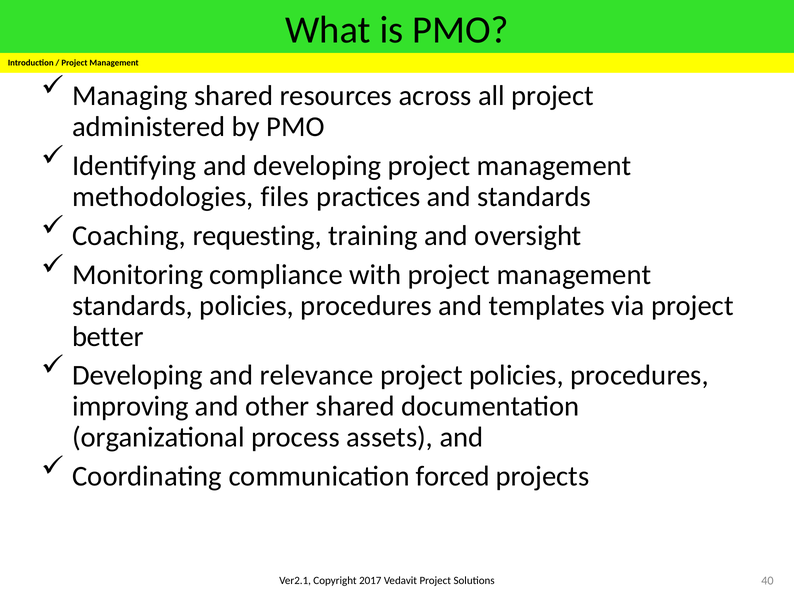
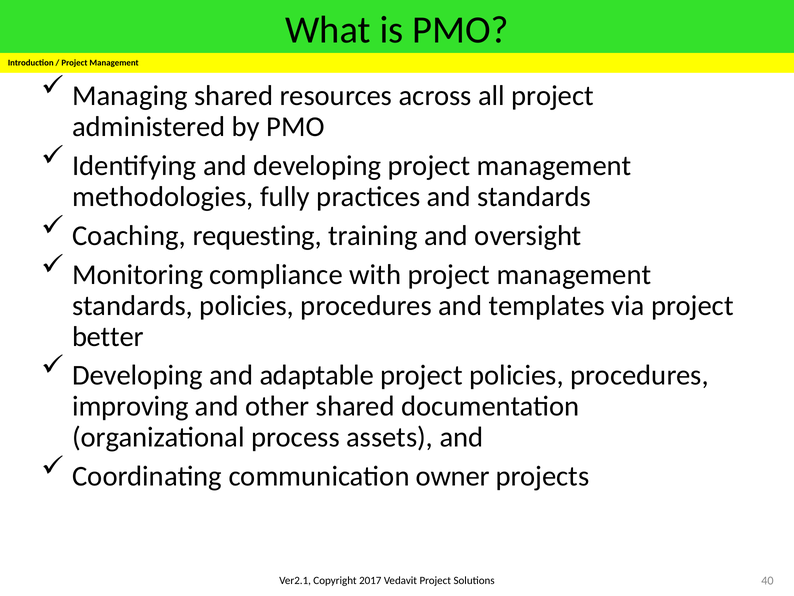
files: files -> fully (285, 197)
relevance: relevance -> adaptable (317, 375)
forced: forced -> owner (453, 476)
